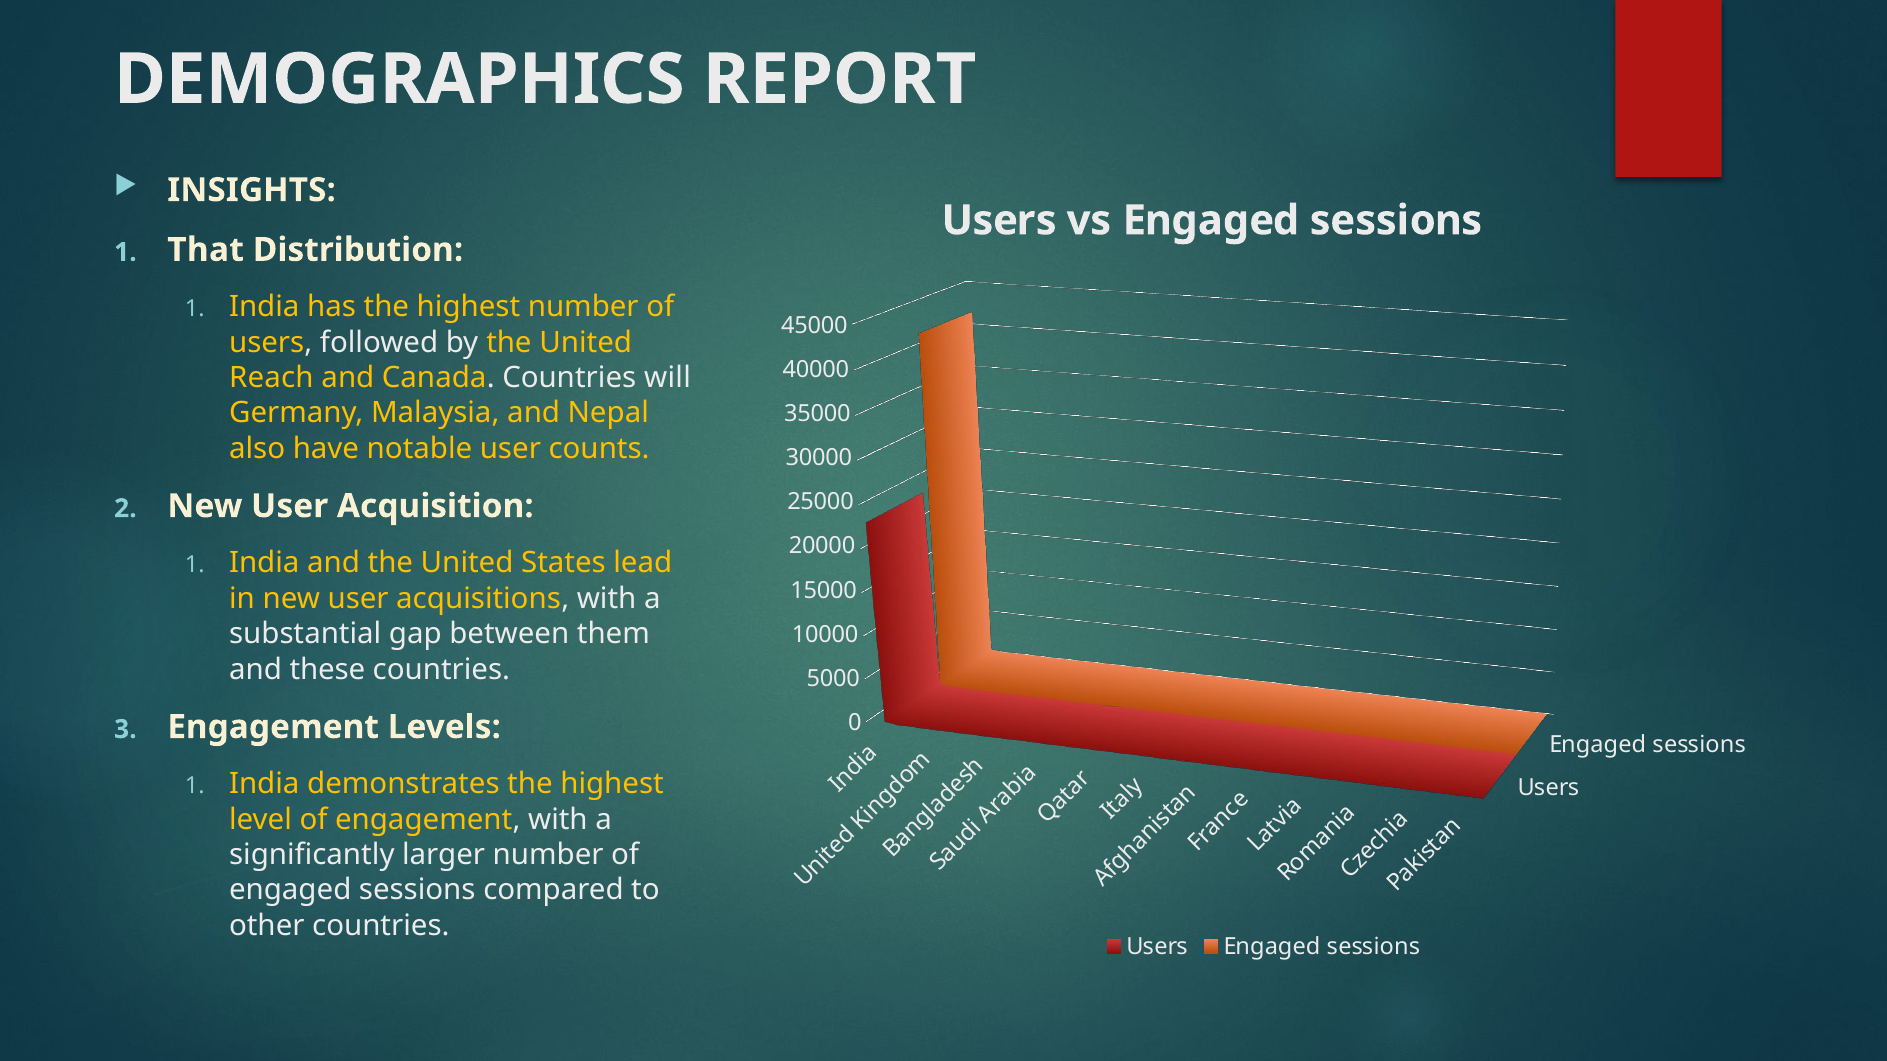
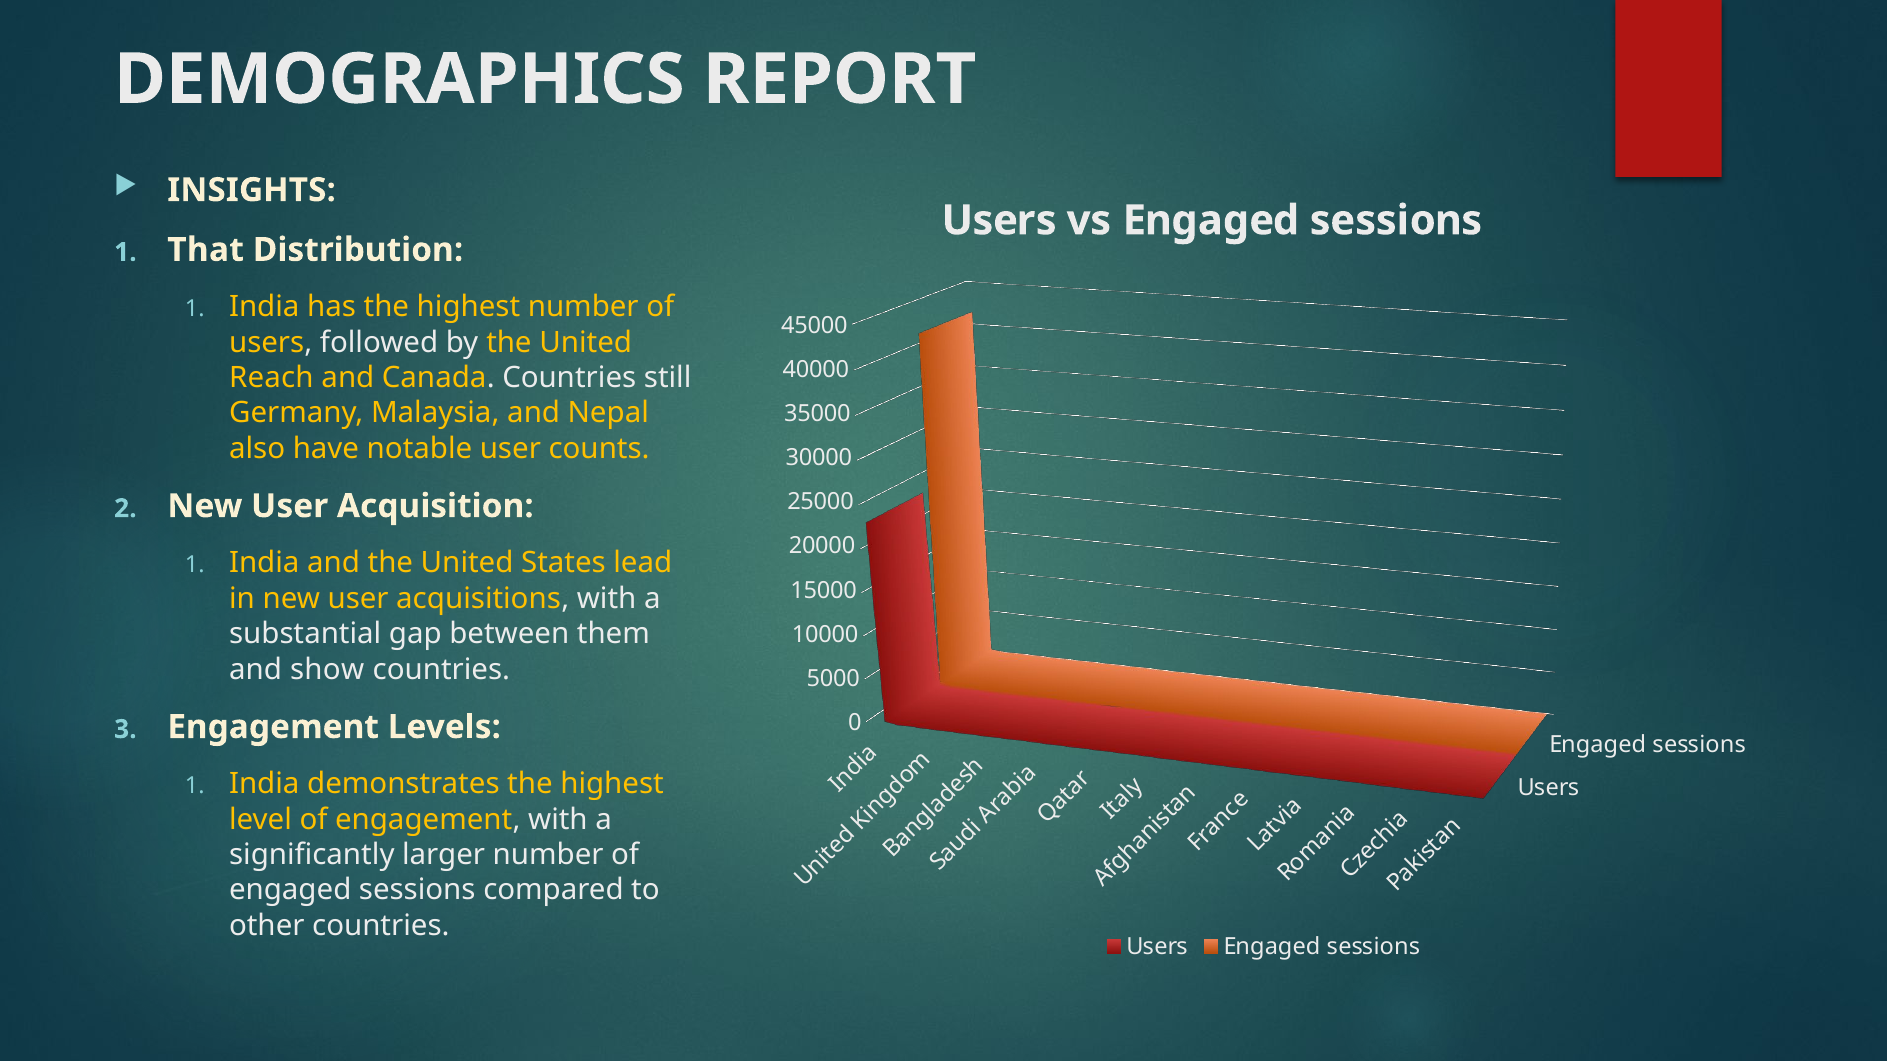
will: will -> still (668, 378)
these: these -> show (327, 670)
